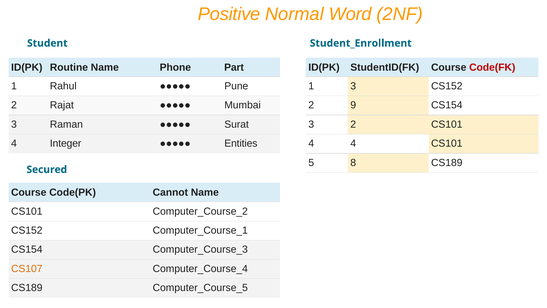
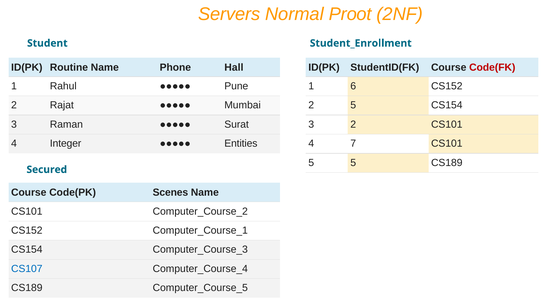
Positive: Positive -> Servers (229, 14)
Word: Word -> Proot (350, 14)
Part: Part -> Hall (234, 67)
1 3: 3 -> 6 (353, 86)
2 9: 9 -> 5 (353, 105)
4 4: 4 -> 7 (353, 143)
5 8: 8 -> 5 (353, 162)
Cannot: Cannot -> Scenes (170, 192)
CS107 colour: orange -> blue (27, 268)
